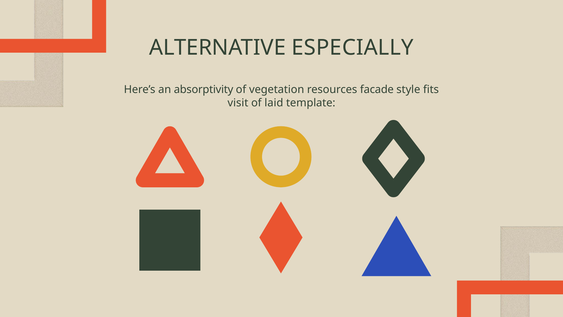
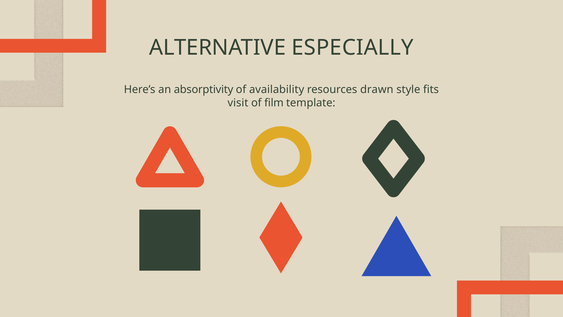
vegetation: vegetation -> availability (277, 90)
facade: facade -> drawn (377, 90)
laid: laid -> film (274, 103)
